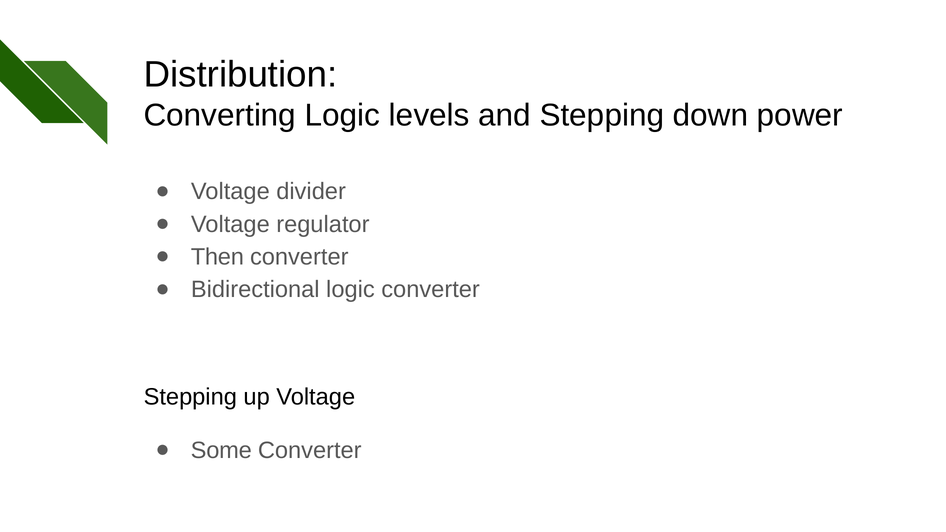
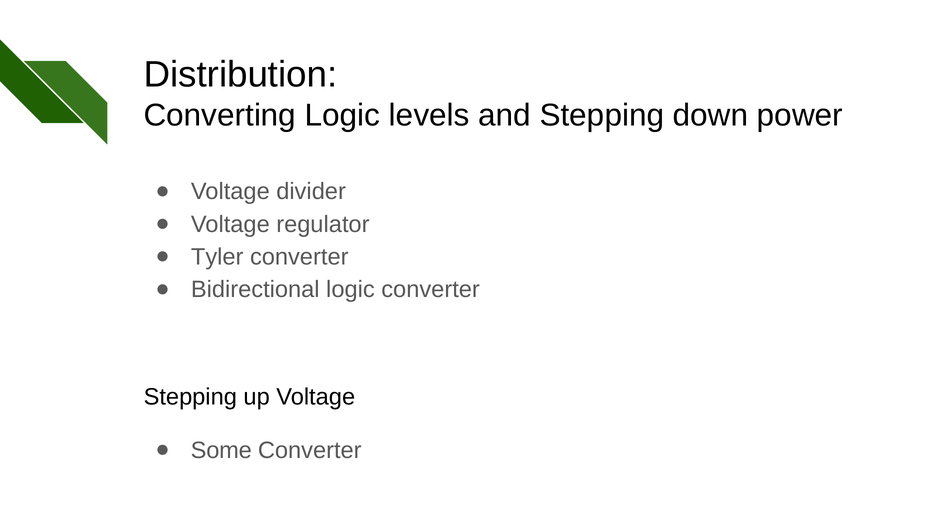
Then: Then -> Tyler (217, 257)
